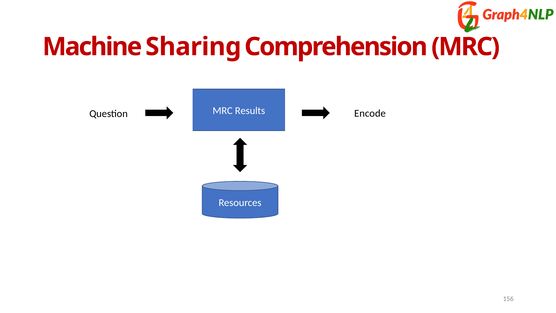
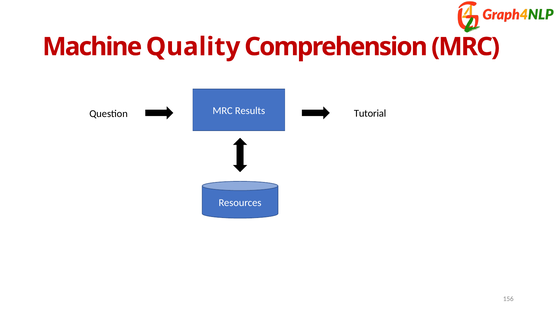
Sharing: Sharing -> Quality (193, 47)
Encode: Encode -> Tutorial (370, 113)
